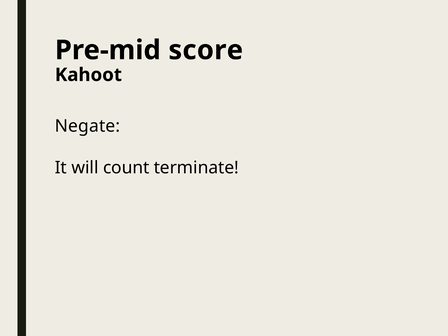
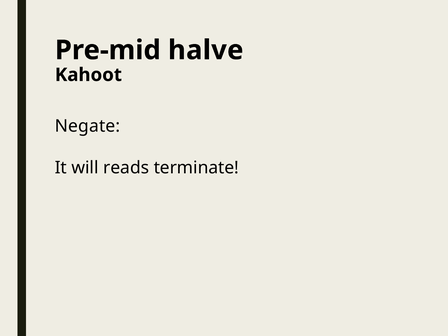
score: score -> halve (206, 50)
count: count -> reads (126, 168)
